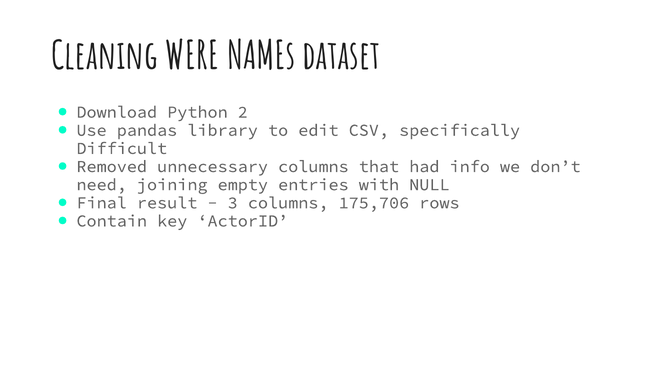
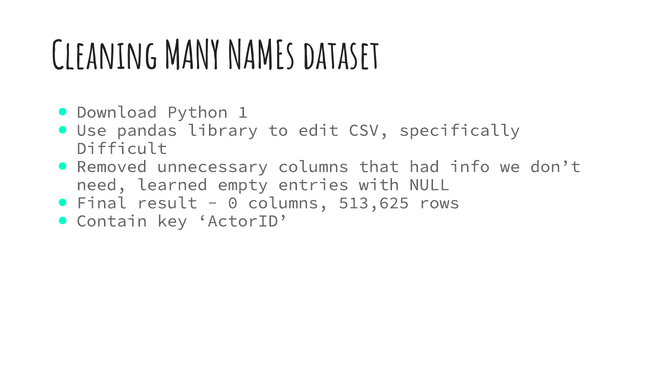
WERE: WERE -> MANY (193, 56)
2: 2 -> 1 (243, 112)
joining: joining -> learned (172, 185)
3: 3 -> 0 (233, 203)
175,706: 175,706 -> 513,625 (374, 203)
